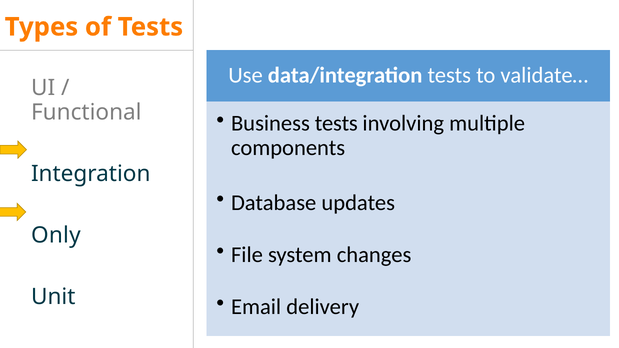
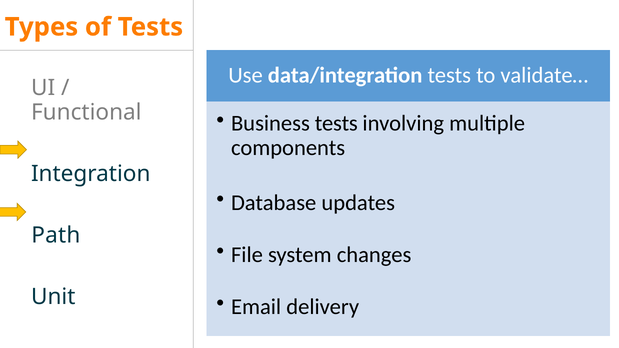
Only: Only -> Path (56, 235)
